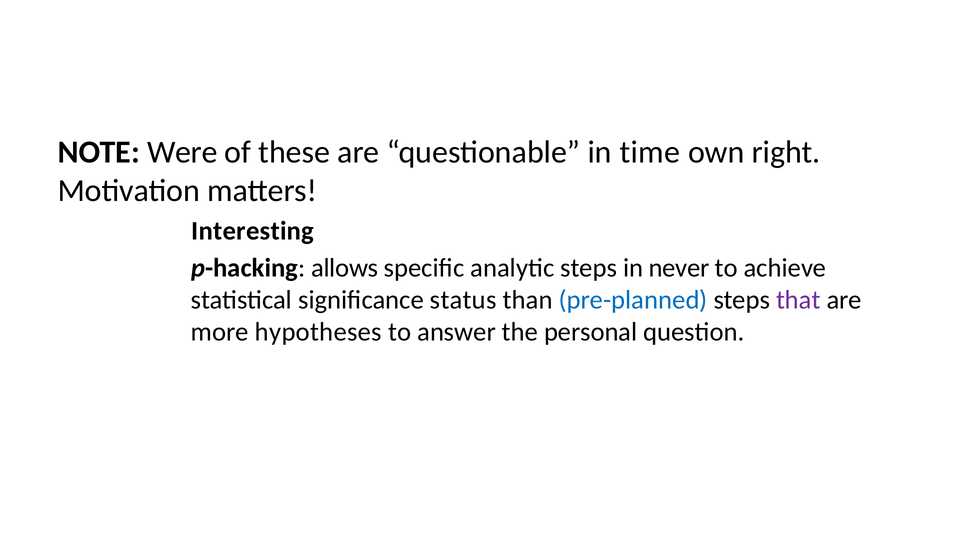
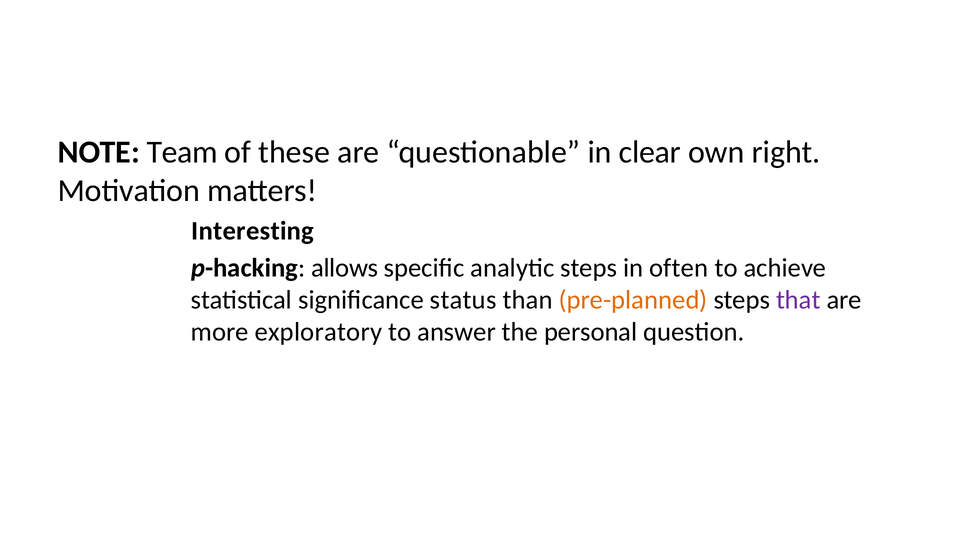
Were: Were -> Team (182, 152)
time: time -> clear (650, 152)
never: never -> often (679, 268)
pre-planned colour: blue -> orange (633, 300)
hypotheses: hypotheses -> exploratory (318, 332)
